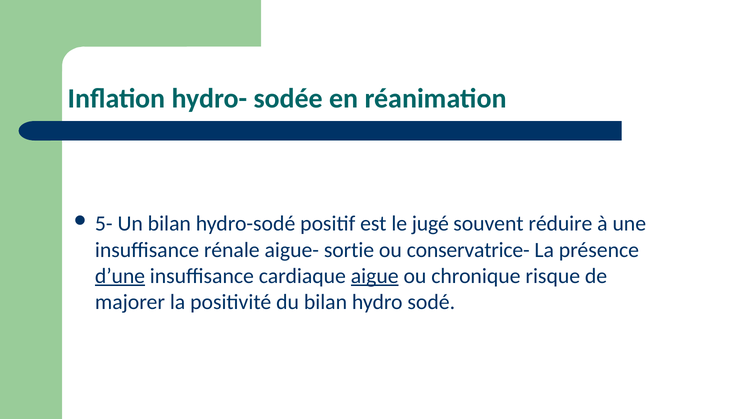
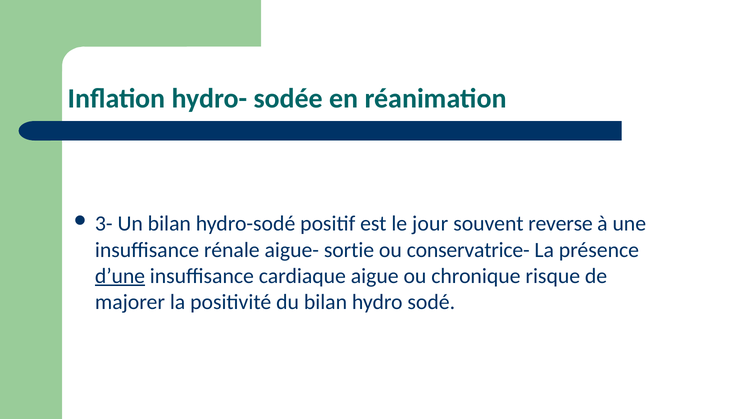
5-: 5- -> 3- (104, 224)
jugé: jugé -> jour (430, 224)
réduire: réduire -> reverse (560, 224)
aigue underline: present -> none (375, 276)
